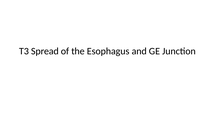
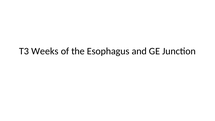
Spread: Spread -> Weeks (45, 51)
